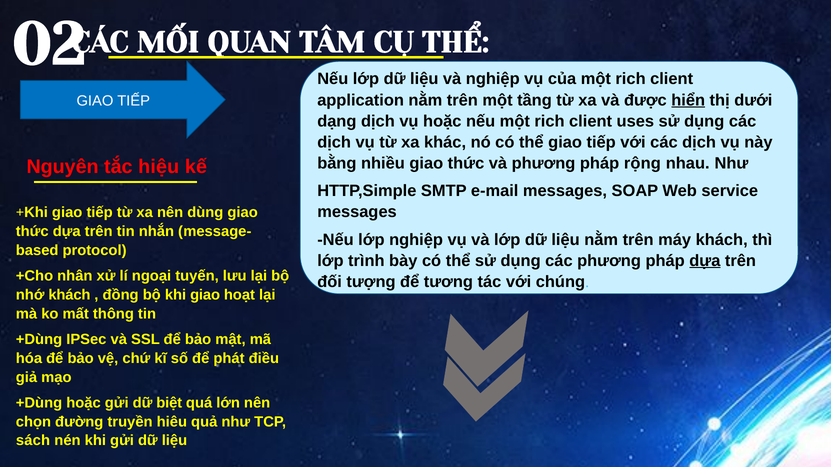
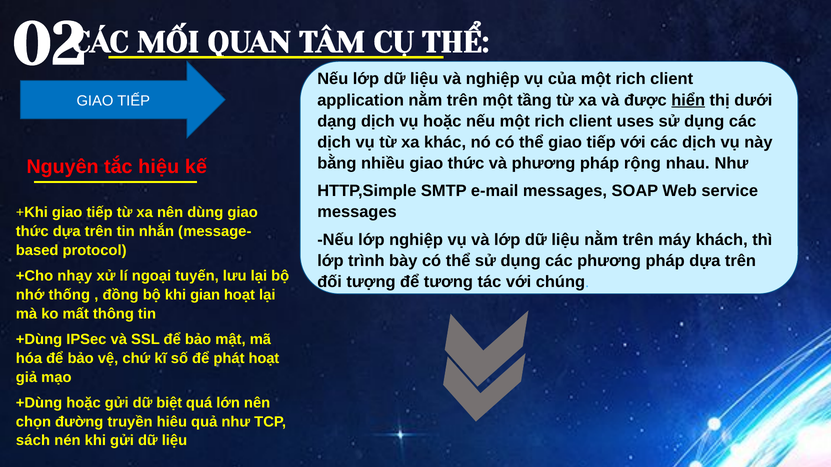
dựa underline: present -> none (705, 261)
nhân: nhân -> nhạy (75, 276)
nhớ khách: khách -> thống (69, 295)
khi giao: giao -> gian (205, 295)
phát điều: điều -> hoạt (264, 359)
